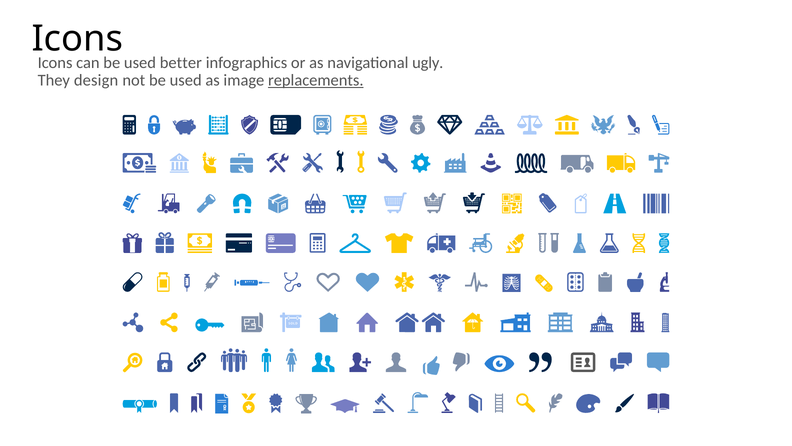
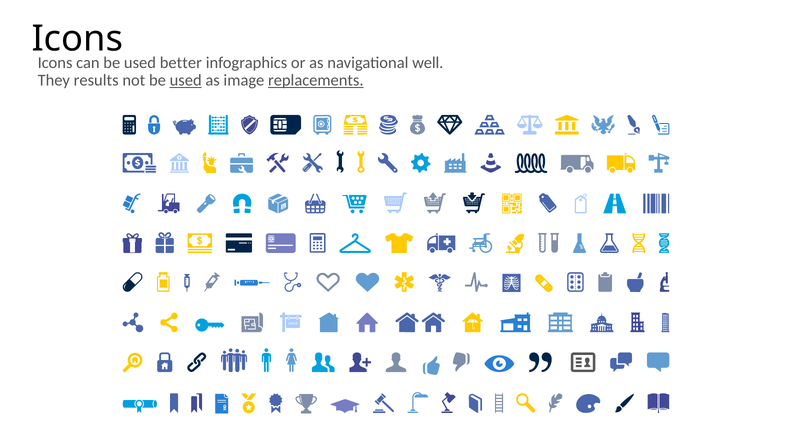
ugly: ugly -> well (428, 63)
design: design -> results (96, 80)
used underline: none -> present (186, 80)
